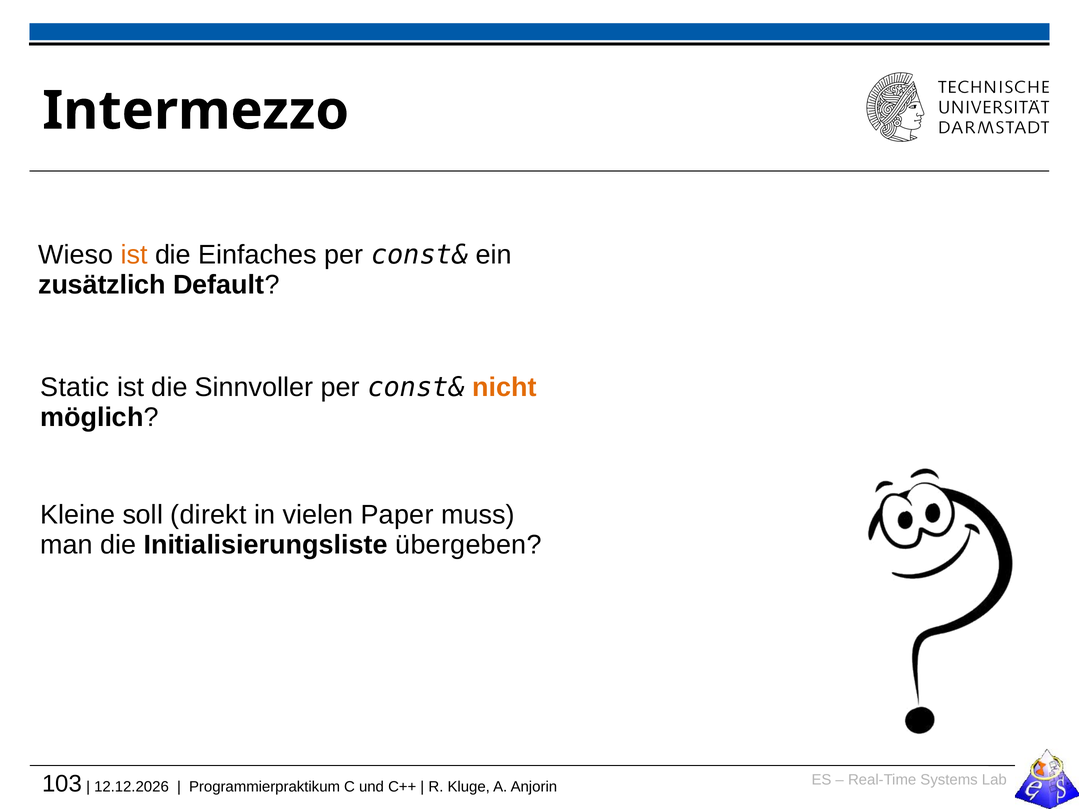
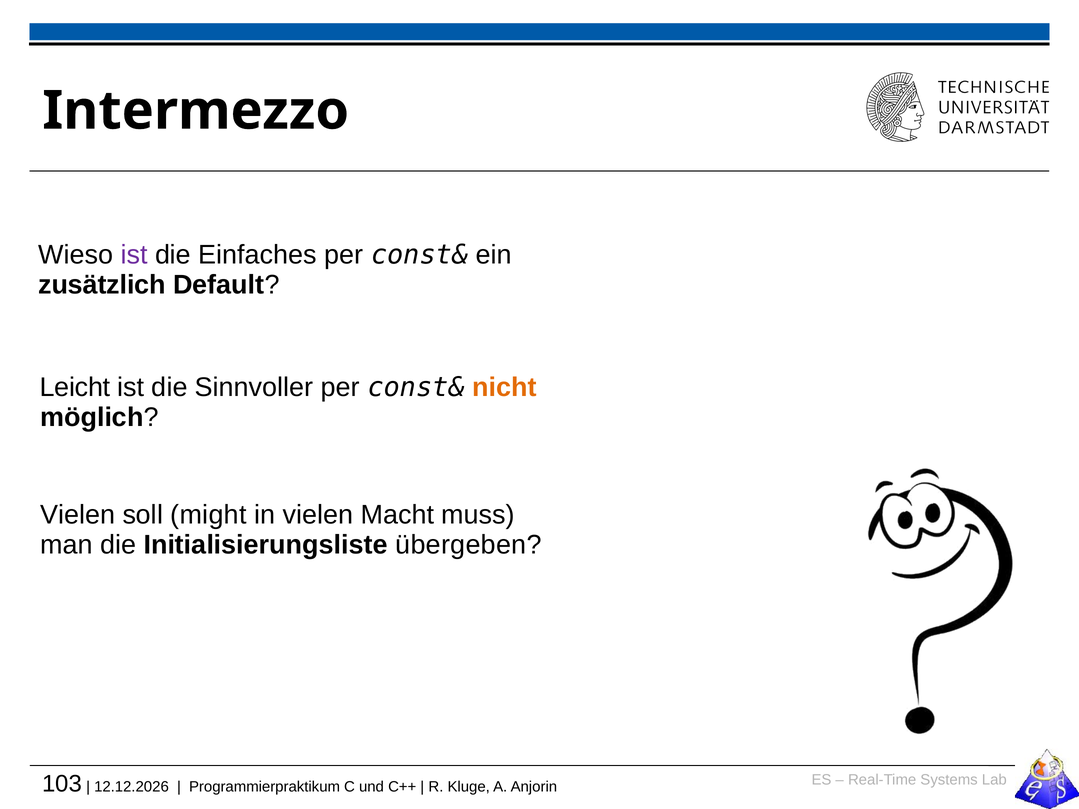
ist colour: orange -> purple (134, 255)
Static: Static -> Leicht (75, 387)
Kleine: Kleine -> Vielen (78, 515)
direkt: direkt -> might (209, 515)
Paper: Paper -> Macht (397, 515)
